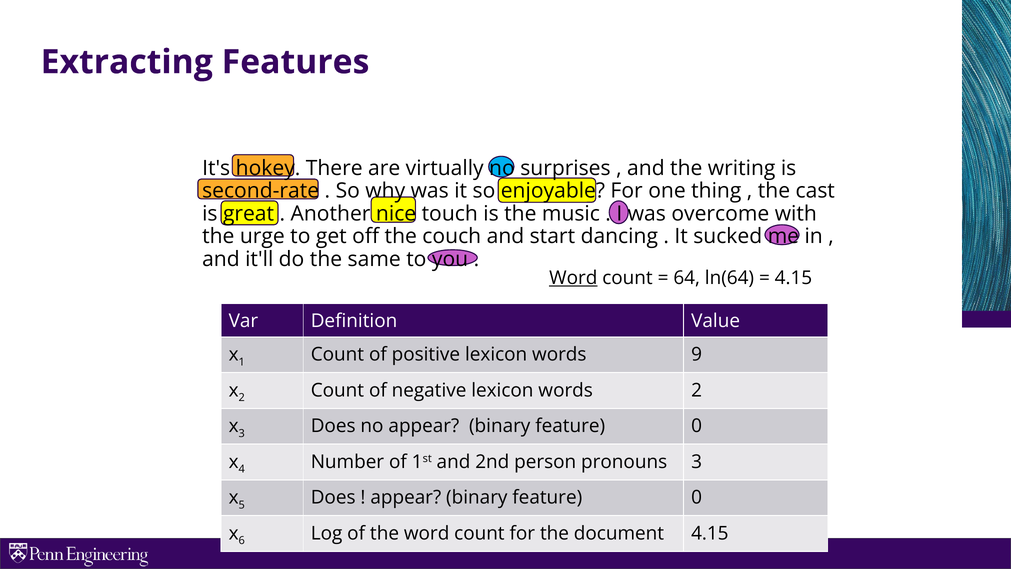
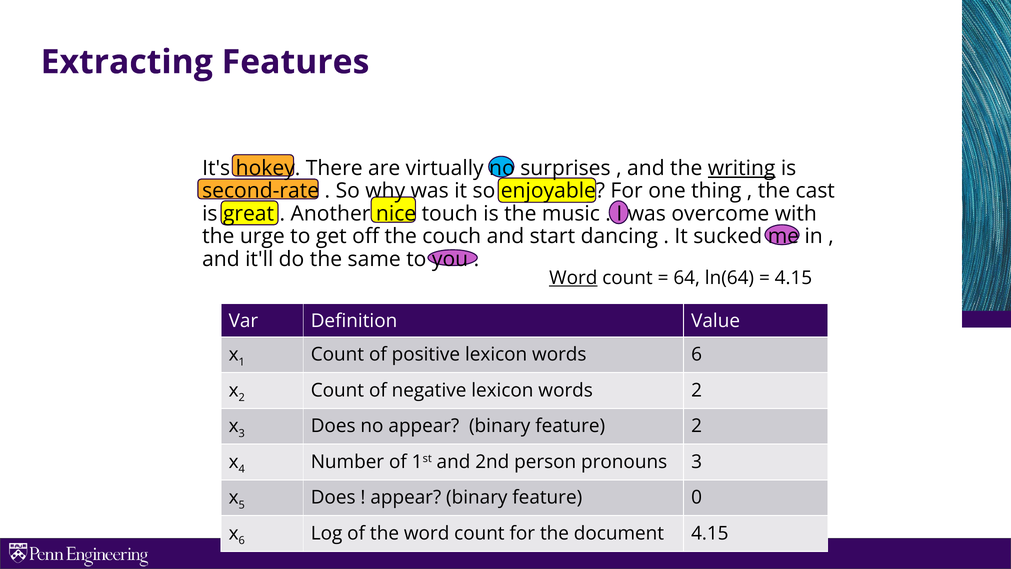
writing underline: none -> present (742, 168)
words 9: 9 -> 6 (697, 354)
0: 0 -> 2 (697, 426)
